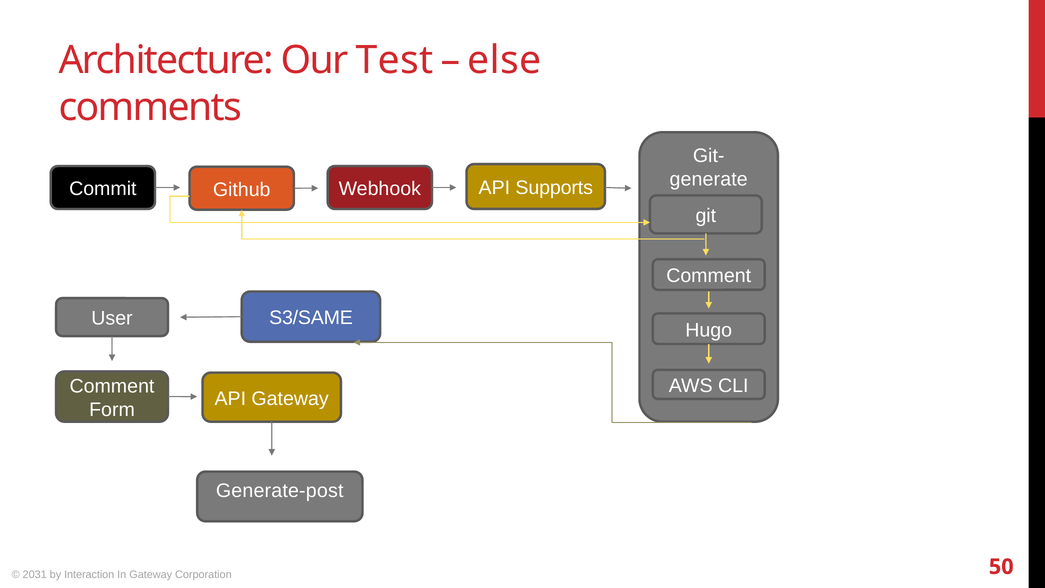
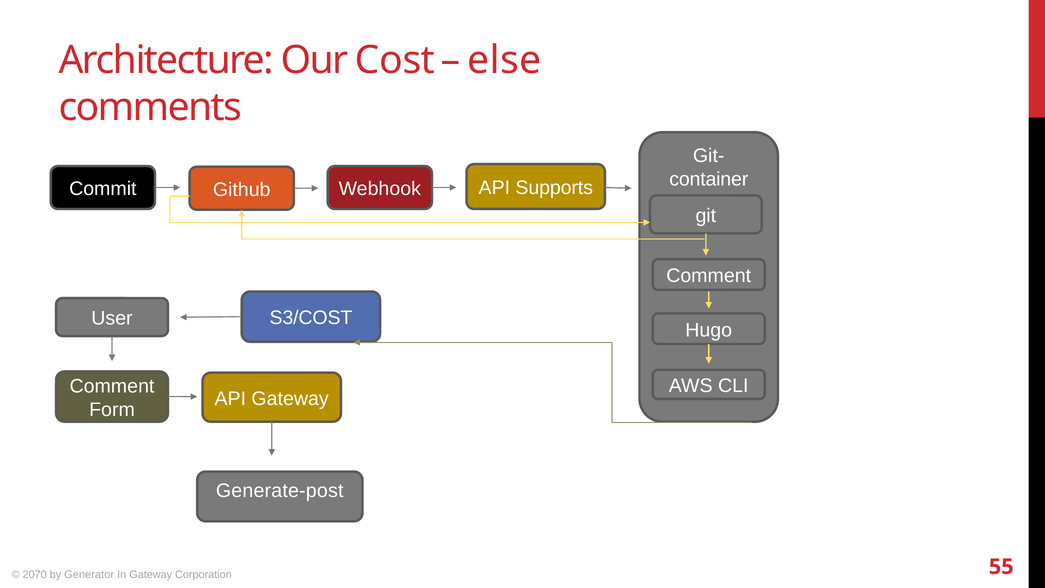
Test: Test -> Cost (395, 60)
generate: generate -> container (709, 179)
S3/SAME: S3/SAME -> S3/COST (311, 318)
2031: 2031 -> 2070 (35, 575)
Interaction: Interaction -> Generator (89, 575)
50: 50 -> 55 (1001, 567)
